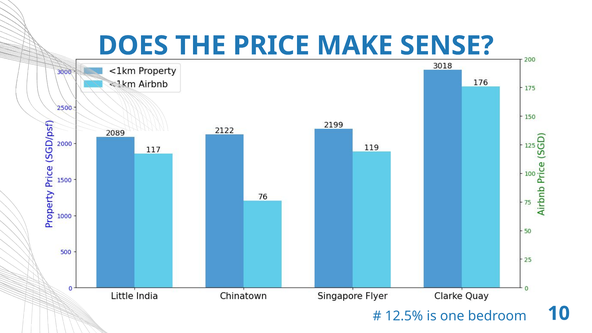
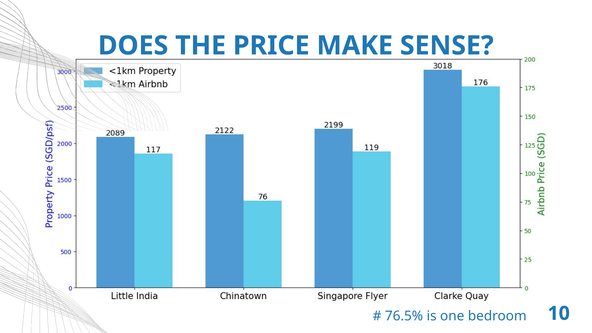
12.5%: 12.5% -> 76.5% (404, 316)
